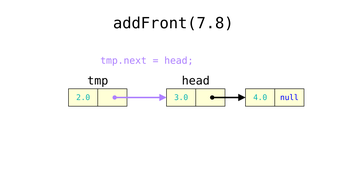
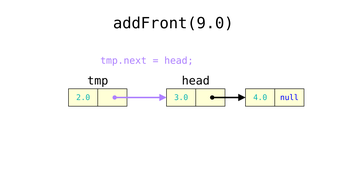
addFront(7.8: addFront(7.8 -> addFront(9.0 (173, 23)
